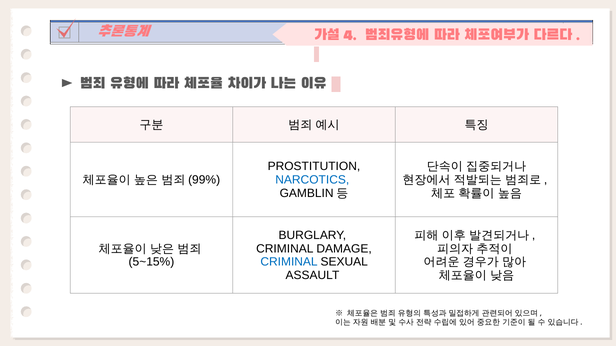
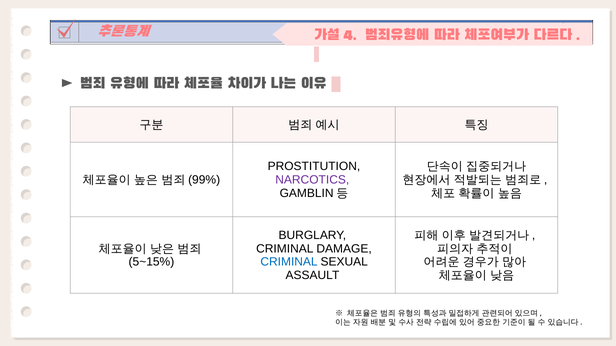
NARCOTICS colour: blue -> purple (312, 180)
